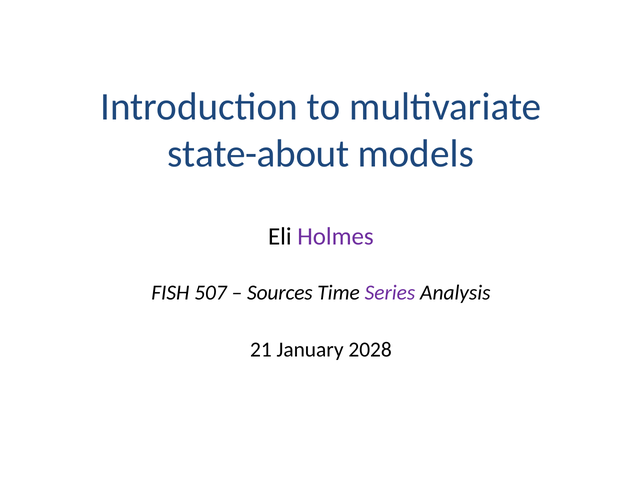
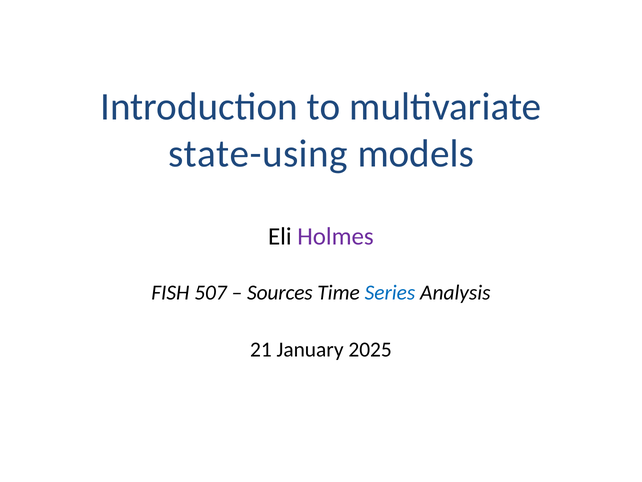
state-about: state-about -> state-using (258, 154)
Series colour: purple -> blue (390, 292)
2028: 2028 -> 2025 (370, 350)
